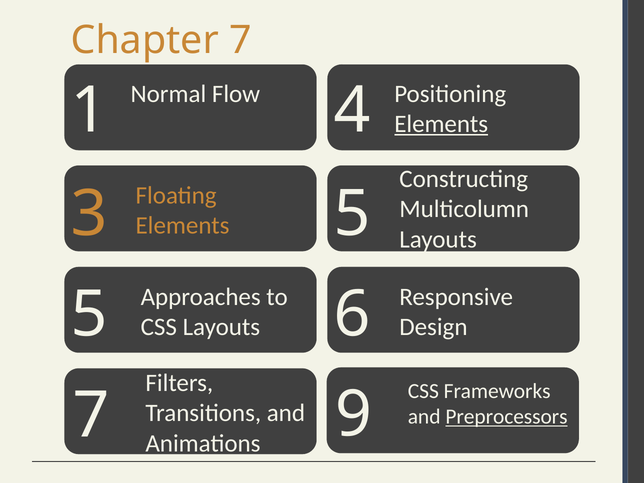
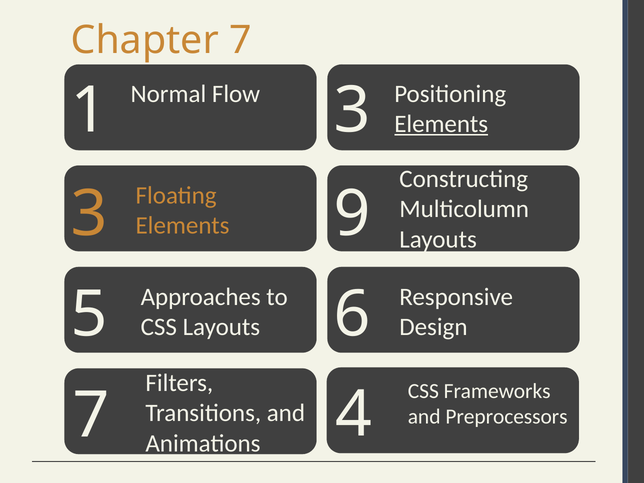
1 4: 4 -> 3 (352, 111)
3 5: 5 -> 9 (352, 214)
Preprocessors underline: present -> none (506, 417)
9: 9 -> 4 (353, 414)
